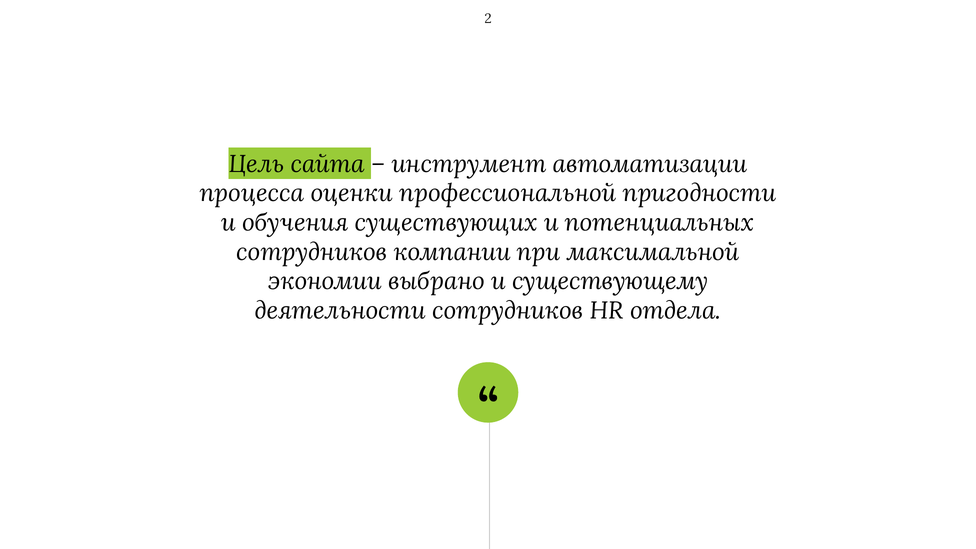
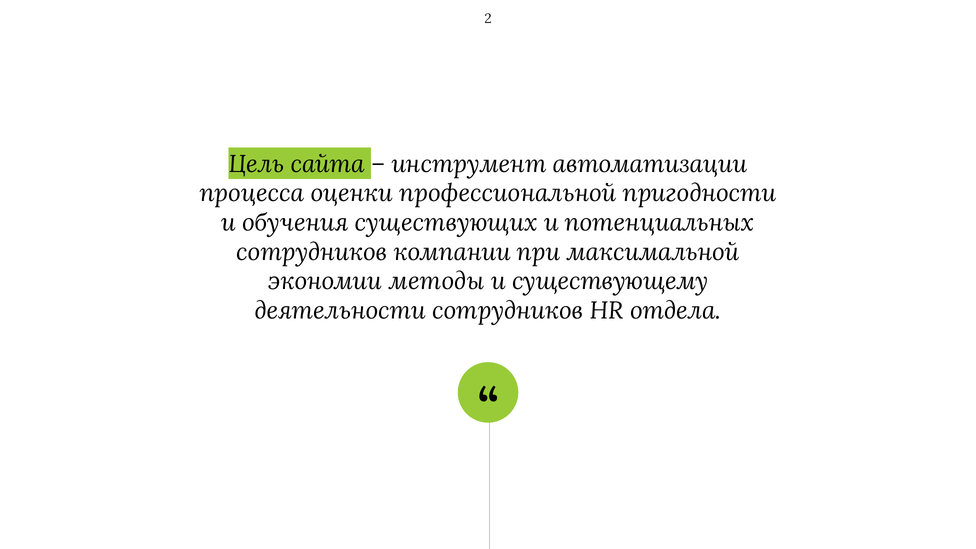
выбрано: выбрано -> методы (436, 281)
